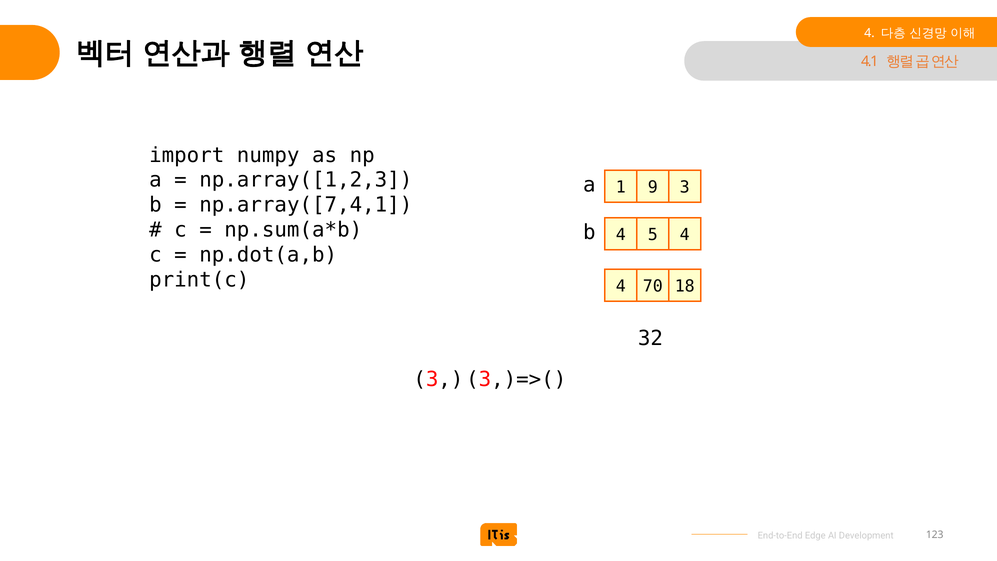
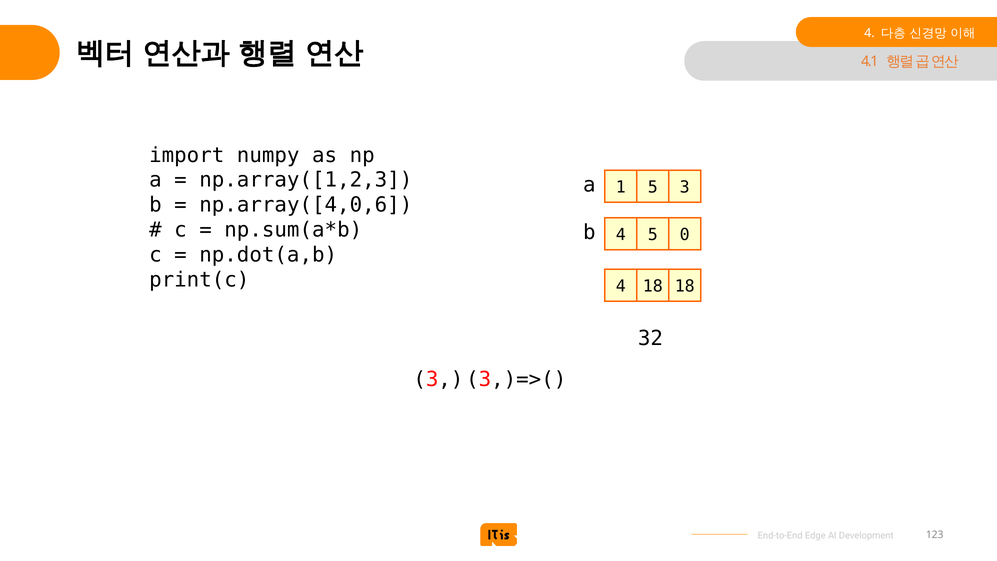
1 9: 9 -> 5 (653, 187)
np.array([7,4,1: np.array([7,4,1 -> np.array([4,0,6 (306, 205)
5 4: 4 -> 0 (685, 235)
4 70: 70 -> 18 (653, 286)
